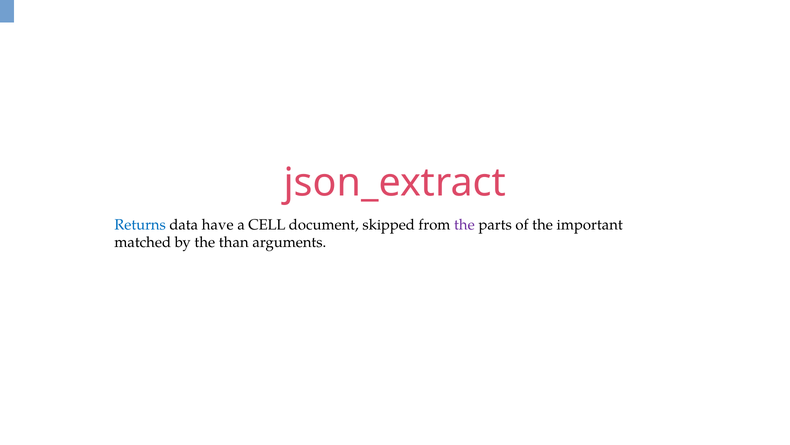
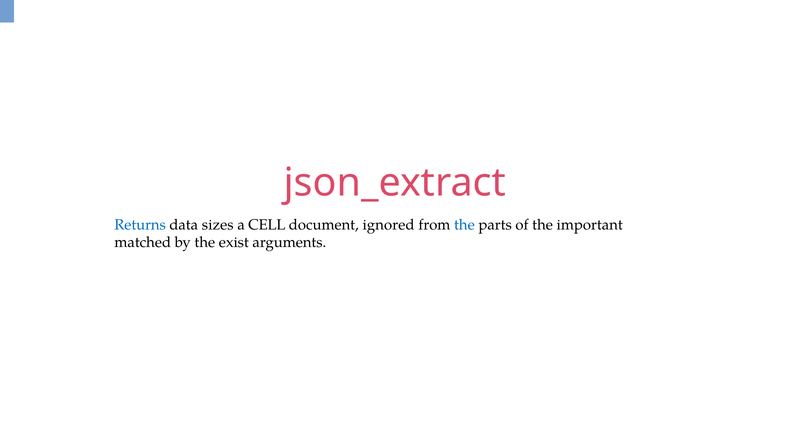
have: have -> sizes (218, 224)
skipped: skipped -> ignored (389, 224)
the colour: purple -> blue (464, 224)
than: than -> exist (234, 242)
